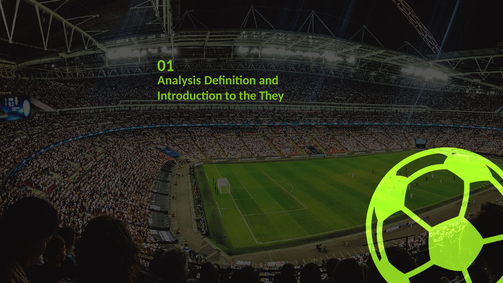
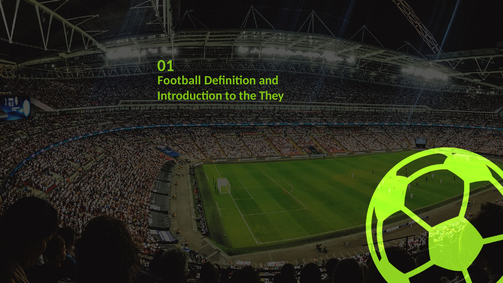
Analysis: Analysis -> Football (179, 80)
